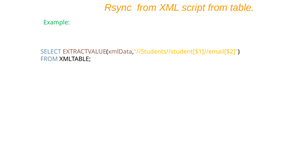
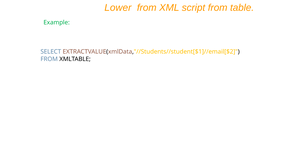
Rsync: Rsync -> Lower (118, 8)
